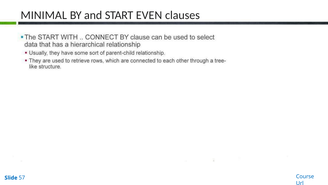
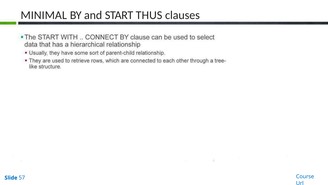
EVEN: EVEN -> THUS (149, 15)
